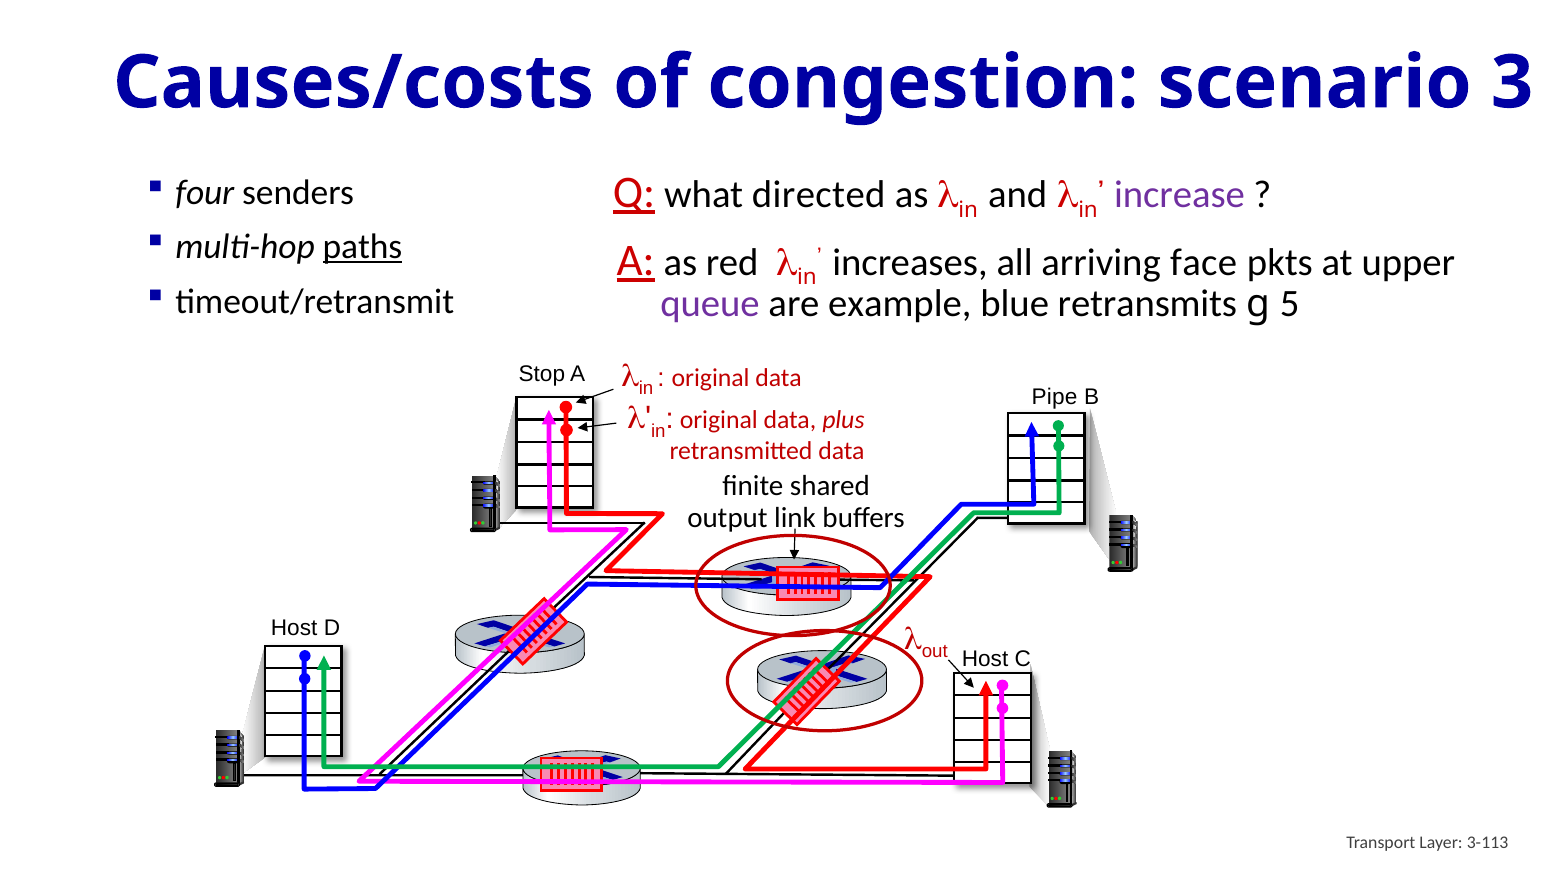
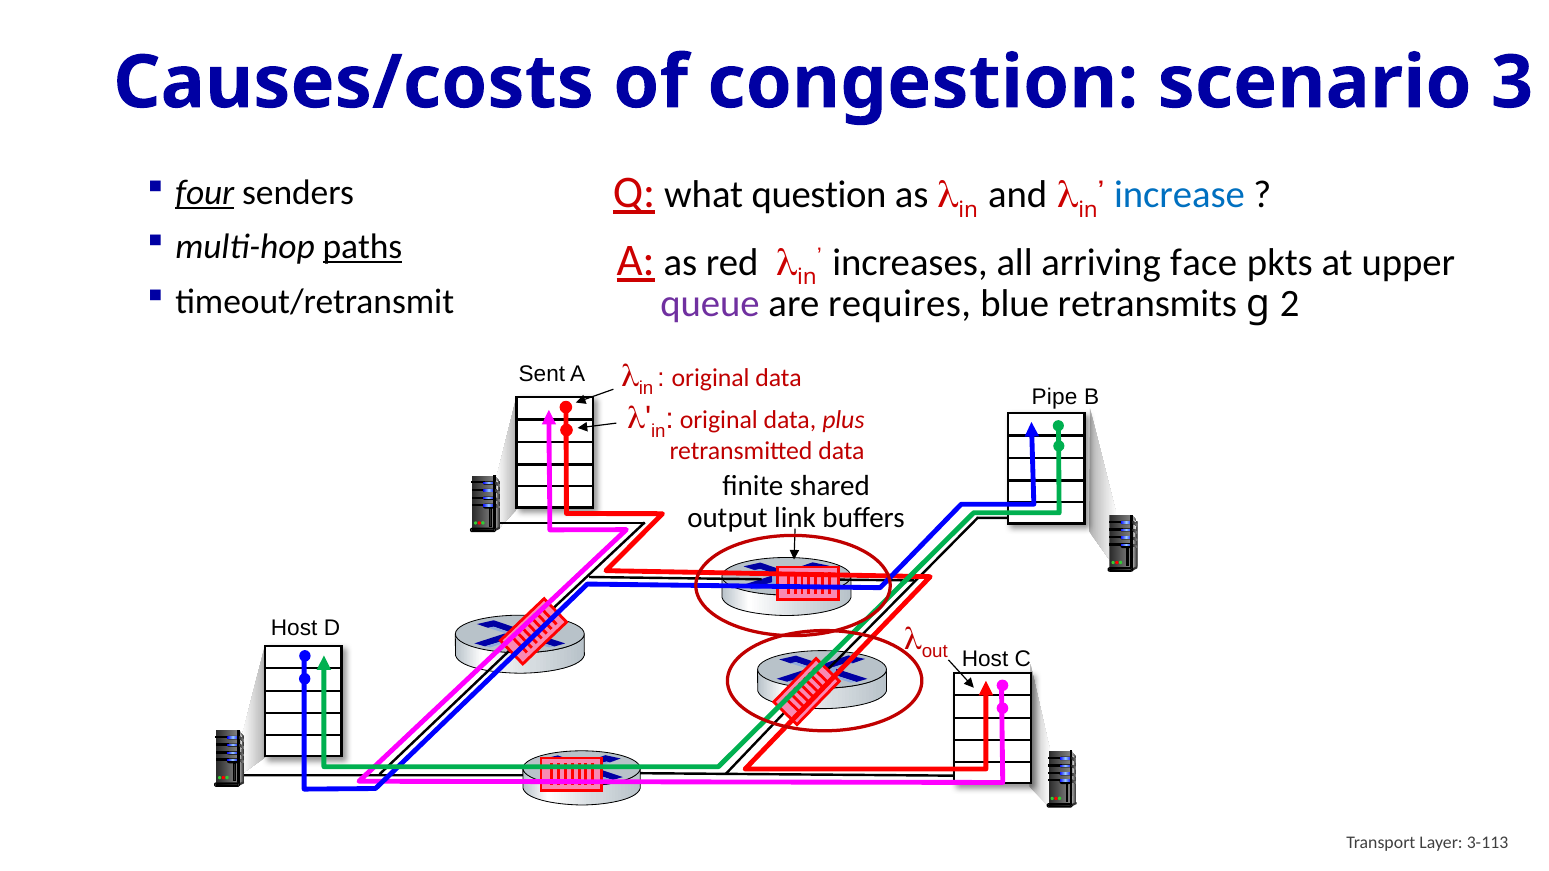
four underline: none -> present (205, 193)
directed: directed -> question (819, 195)
increase colour: purple -> blue (1179, 195)
example: example -> requires (900, 304)
5: 5 -> 2 (1290, 304)
Stop: Stop -> Sent (542, 374)
